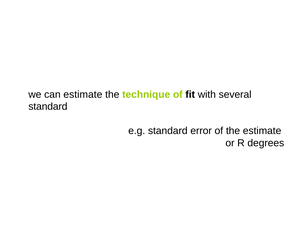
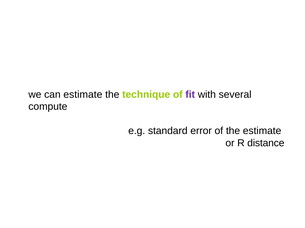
fit colour: black -> purple (190, 95)
standard: standard -> compute (48, 107)
degrees: degrees -> distance (266, 144)
